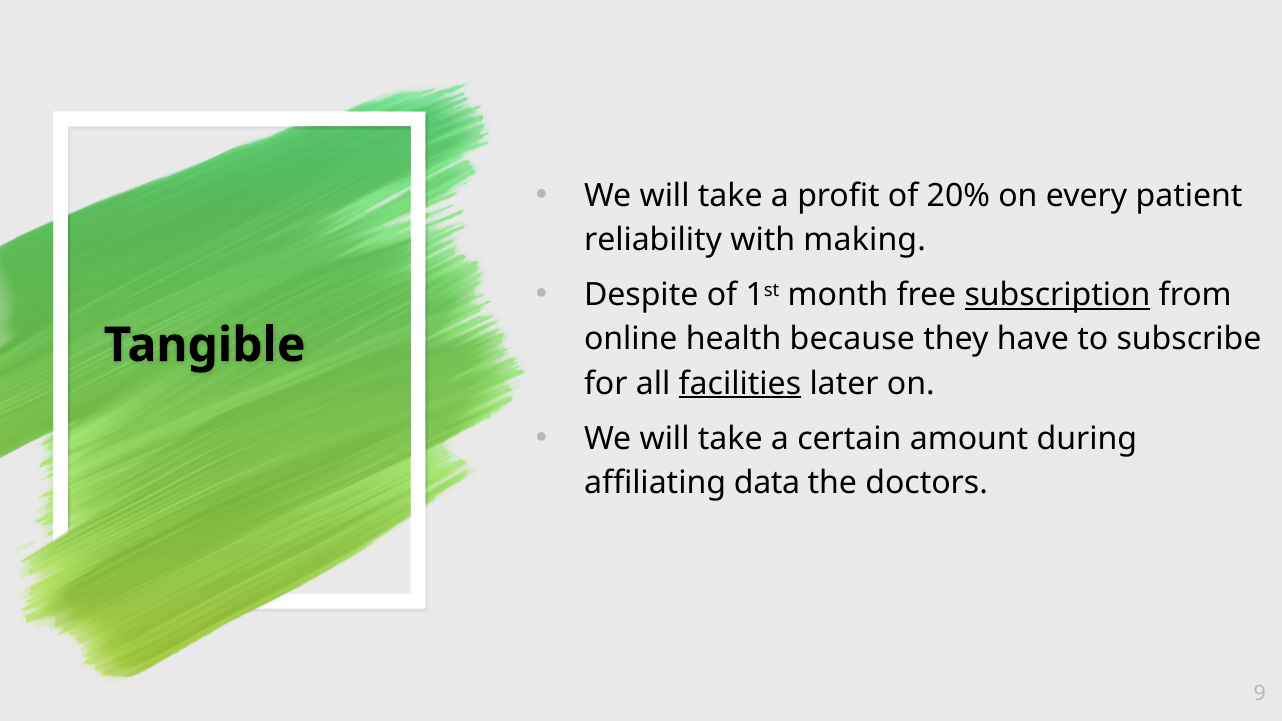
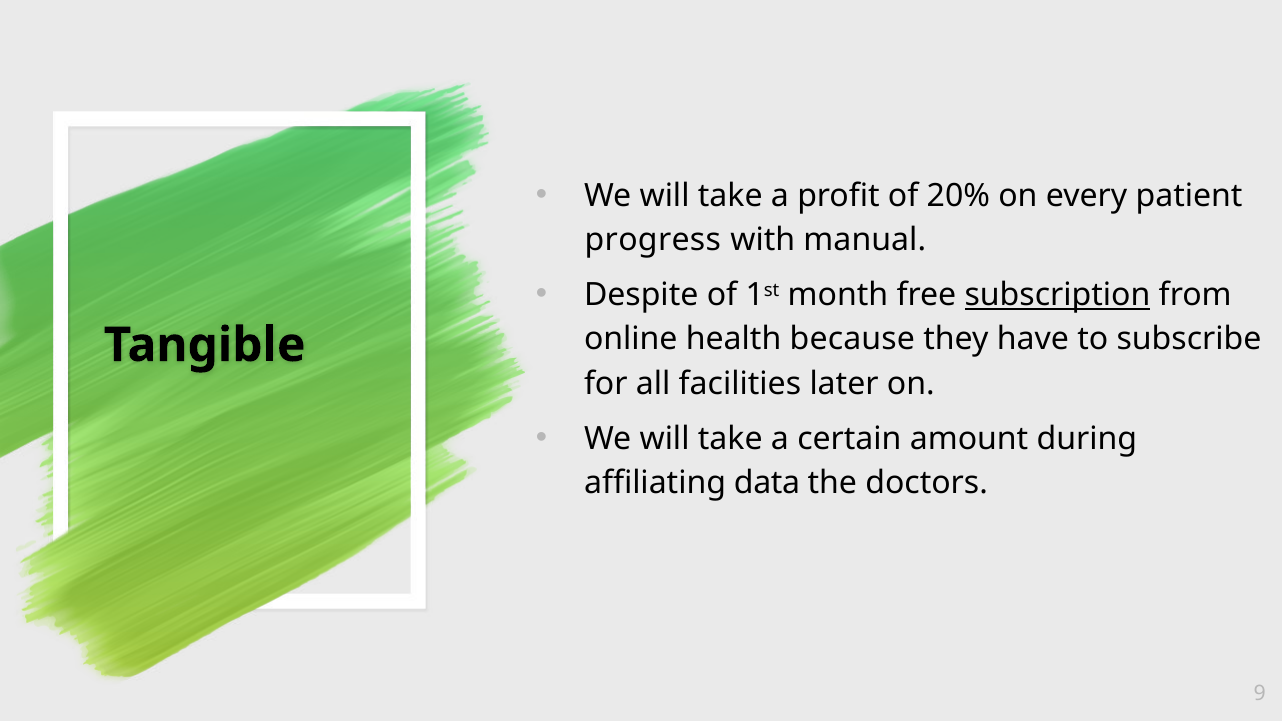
reliability: reliability -> progress (653, 240)
making: making -> manual (865, 240)
facilities underline: present -> none (740, 384)
